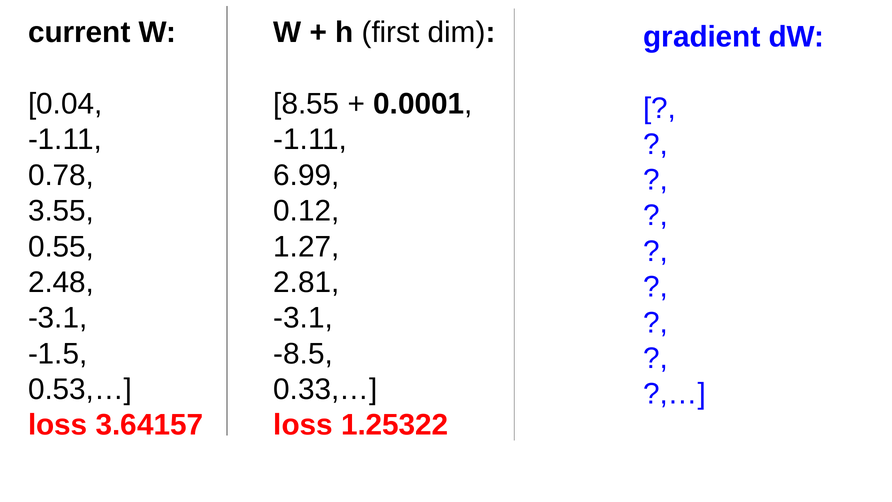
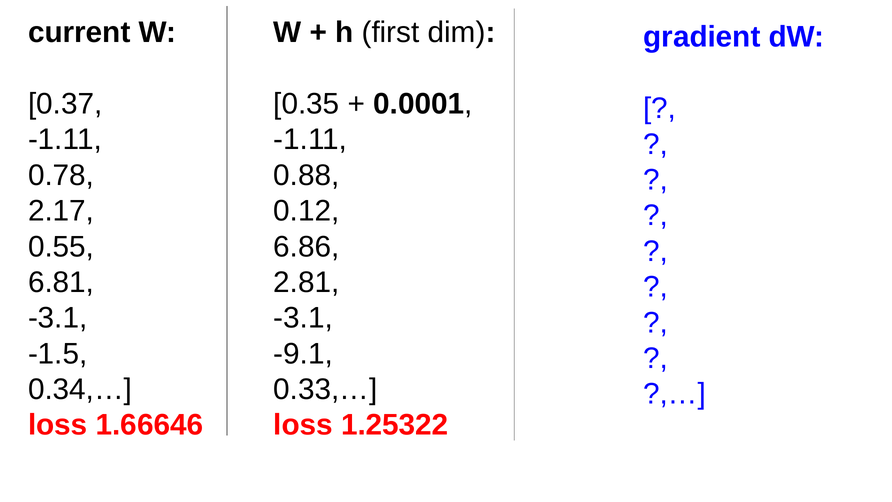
0.04: 0.04 -> 0.37 (65, 104)
8.55: 8.55 -> 0.35 (306, 104)
6.99: 6.99 -> 0.88 (306, 175)
3.55: 3.55 -> 2.17 (61, 211)
1.27: 1.27 -> 6.86 (306, 247)
2.48: 2.48 -> 6.81 (61, 282)
-8.5: -8.5 -> -9.1 (303, 354)
0.53,…: 0.53,… -> 0.34,… (80, 389)
3.64157: 3.64157 -> 1.66646 (149, 425)
